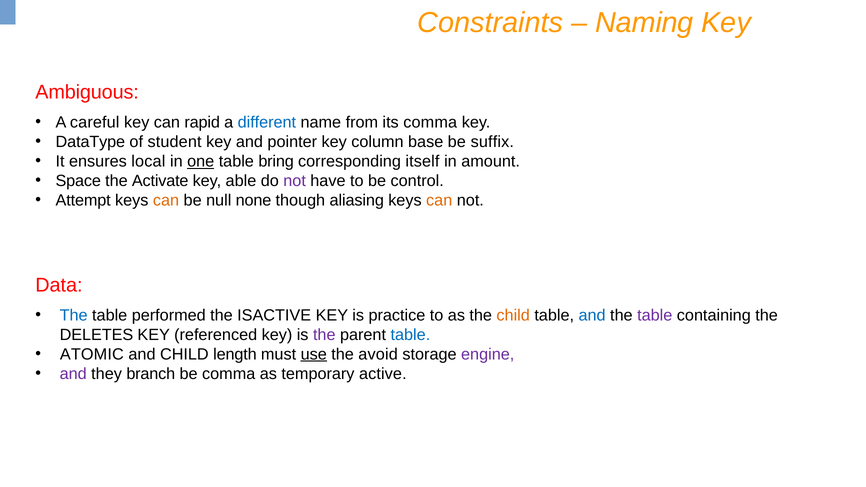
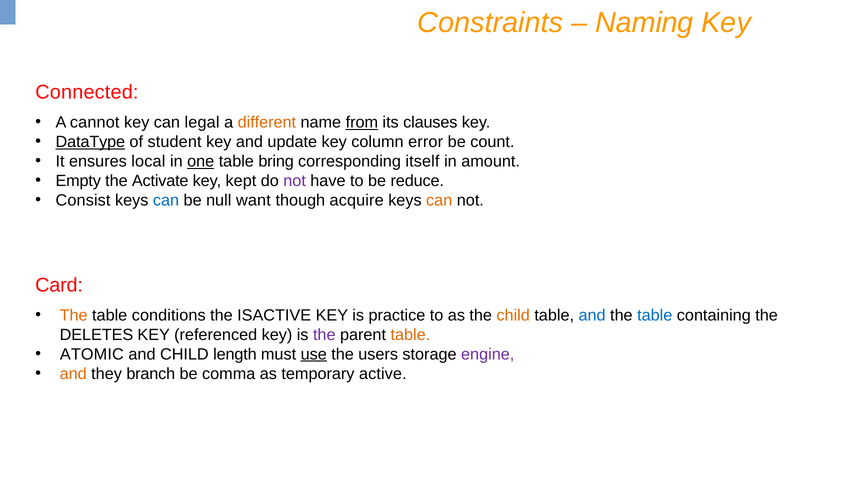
Ambiguous: Ambiguous -> Connected (87, 92)
careful: careful -> cannot (95, 122)
rapid: rapid -> legal (202, 122)
different colour: blue -> orange (267, 122)
from underline: none -> present (362, 122)
its comma: comma -> clauses (430, 122)
DataType underline: none -> present (90, 142)
pointer: pointer -> update (292, 142)
base: base -> error (426, 142)
suffix: suffix -> count (492, 142)
Space: Space -> Empty (78, 181)
able: able -> kept (241, 181)
control: control -> reduce (417, 181)
Attempt: Attempt -> Consist (83, 200)
can colour: orange -> blue (166, 200)
none: none -> want (253, 200)
aliasing: aliasing -> acquire (357, 200)
Data: Data -> Card (59, 285)
The colour: blue -> orange (74, 315)
performed: performed -> conditions (169, 315)
table colour: purple -> blue (655, 315)
table colour: blue -> orange (410, 335)
avoid: avoid -> users (378, 354)
and colour: purple -> orange (73, 374)
